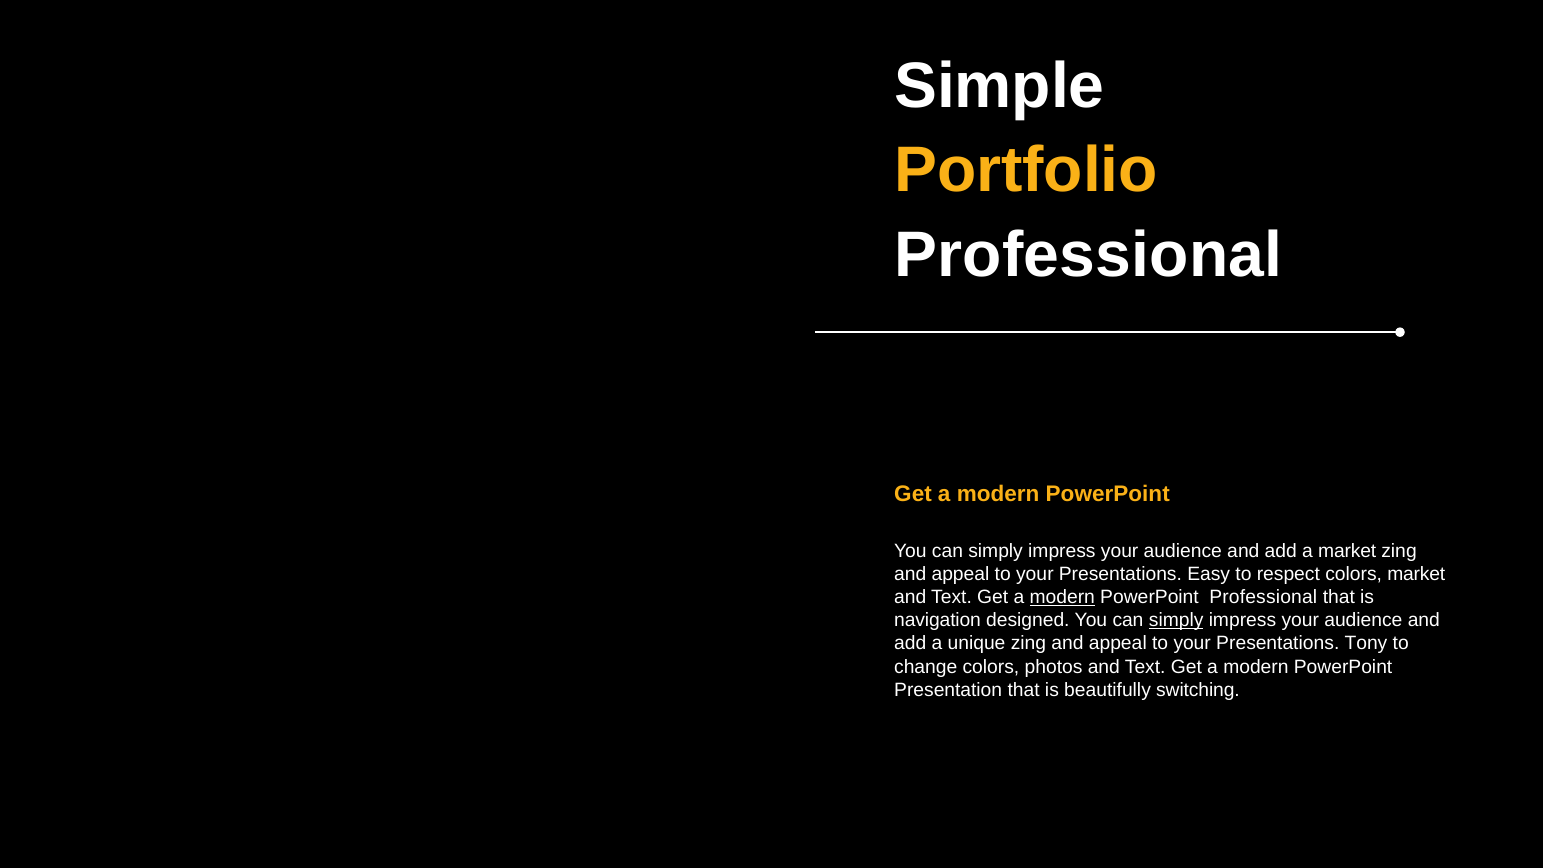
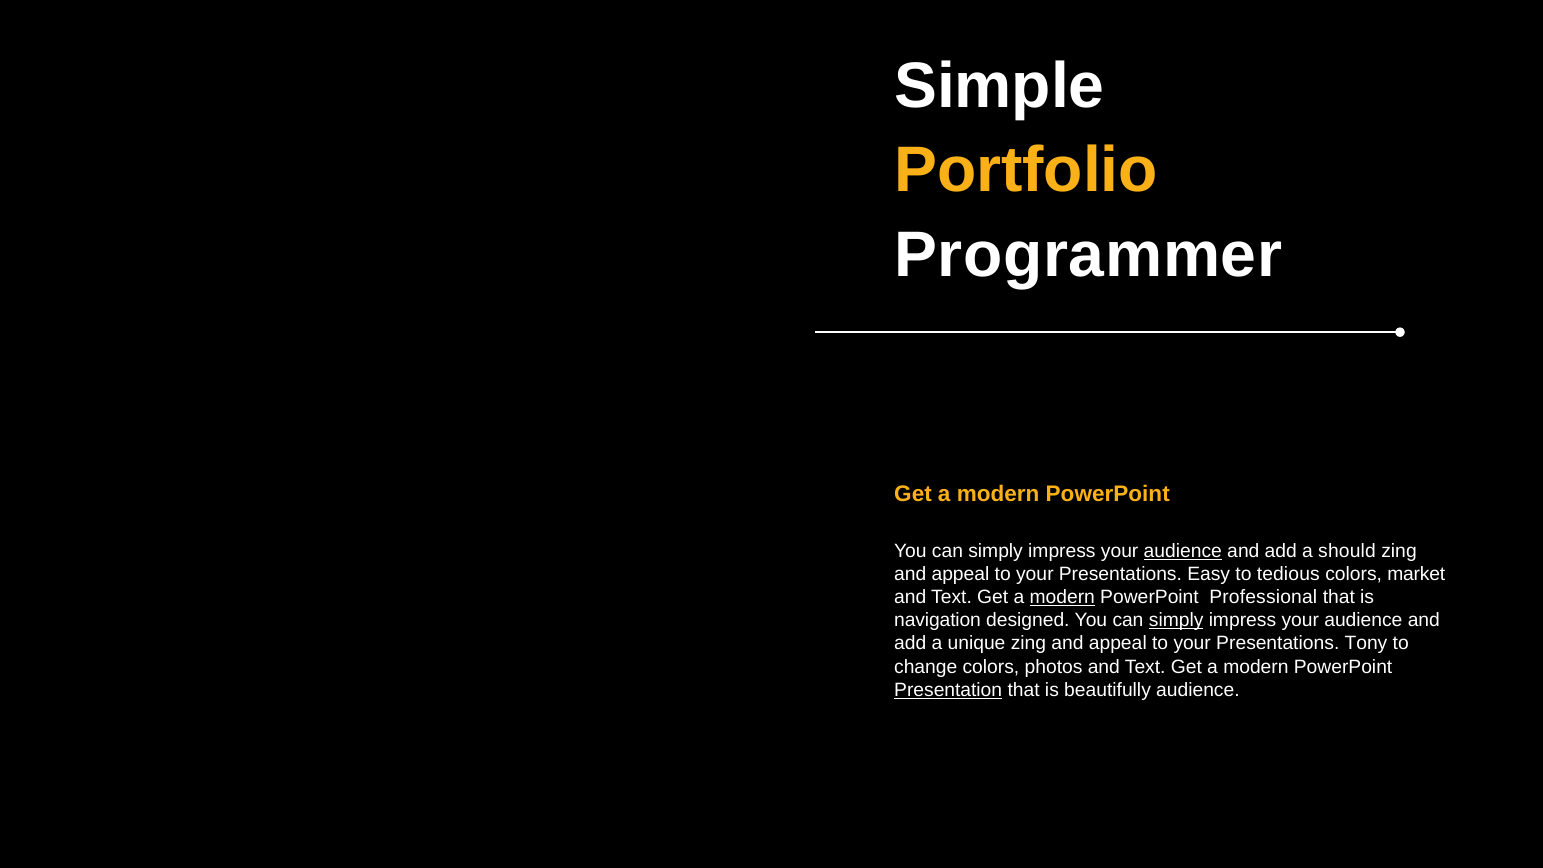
Professional: Professional -> Programmer (1088, 255)
audience underline: none -> present (1183, 551)
a market: market -> should (1347, 551)
respect: respect -> tedious (1288, 574)
Presentation underline: none -> present (948, 690)
beautifully switching: switching -> audience (1198, 690)
